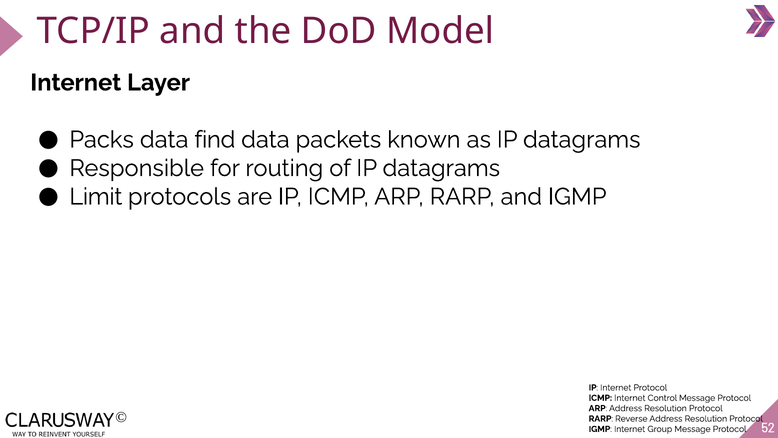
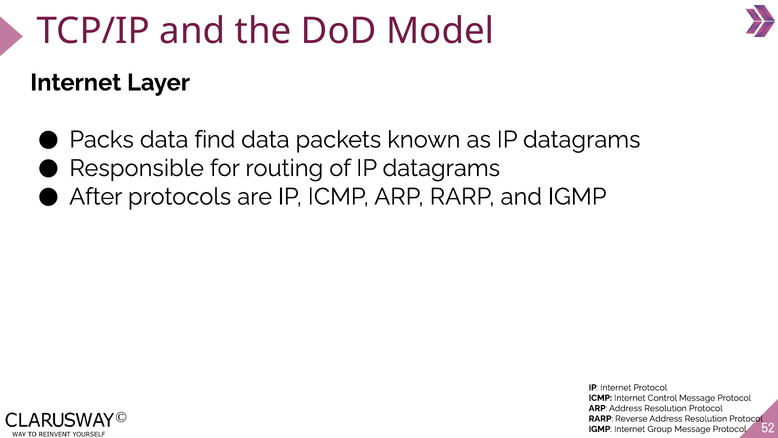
Limit: Limit -> After (96, 197)
